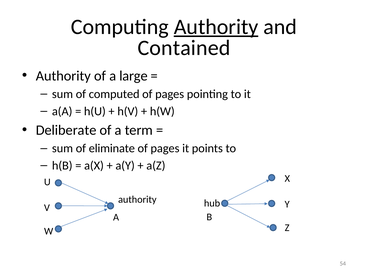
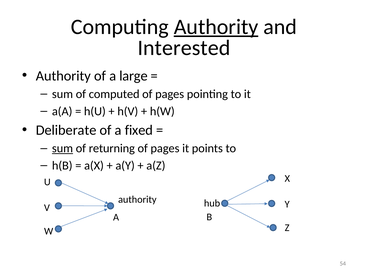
Contained: Contained -> Interested (184, 48)
term: term -> fixed (139, 130)
sum underline: none -> present (62, 148)
eliminate: eliminate -> returning (112, 148)
